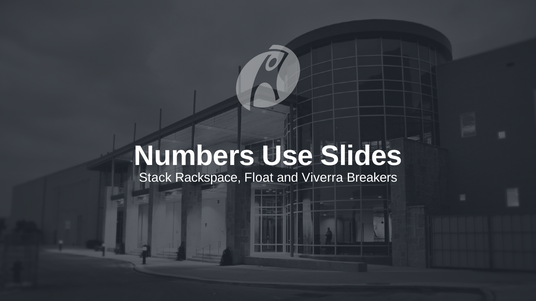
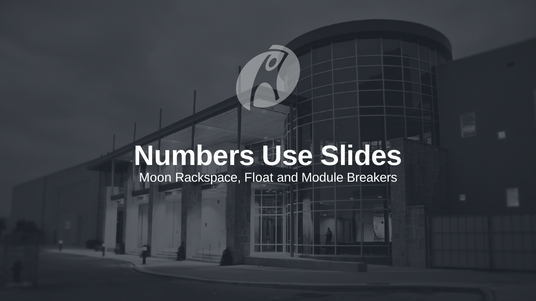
Stack: Stack -> Moon (155, 178)
Viverra: Viverra -> Module (322, 178)
